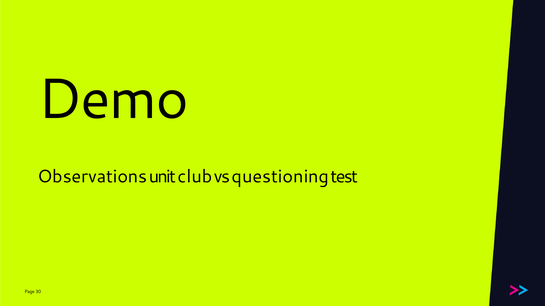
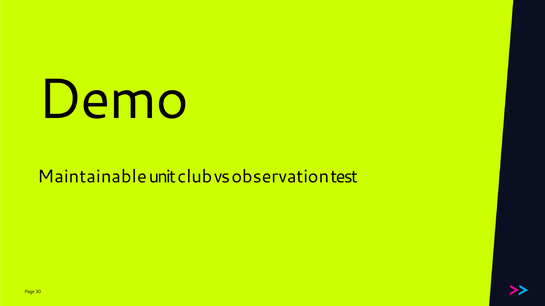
Observations: Observations -> Maintainable (92, 177)
questioning: questioning -> observation (280, 177)
